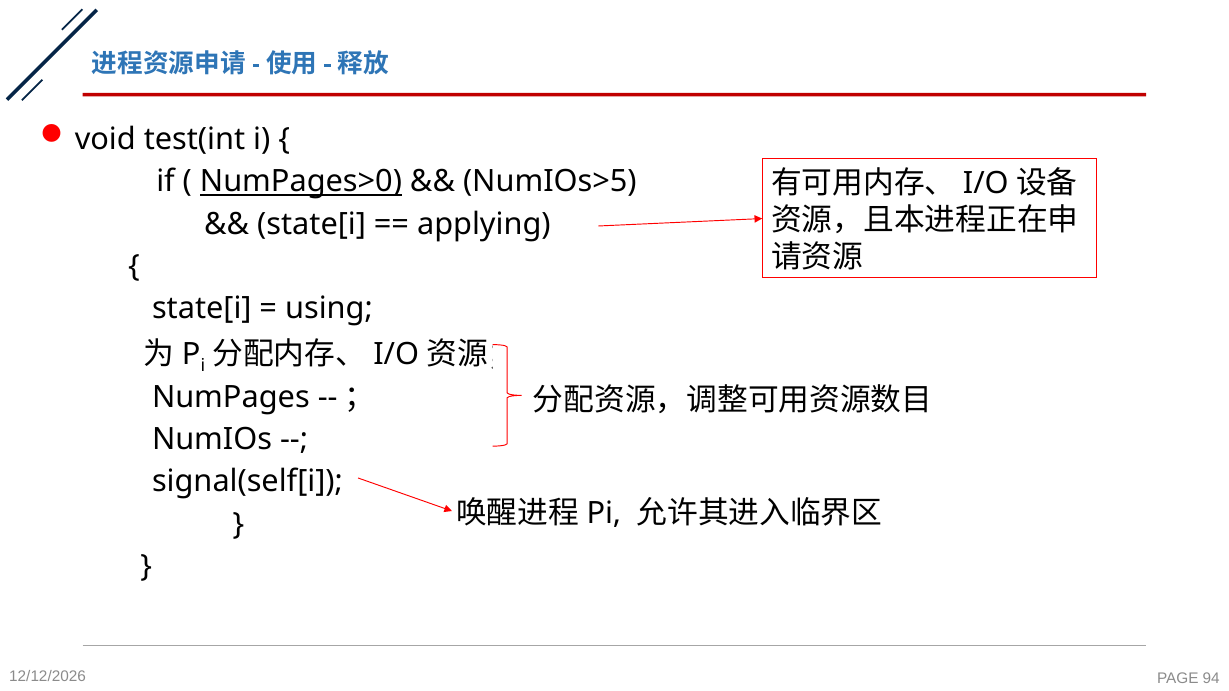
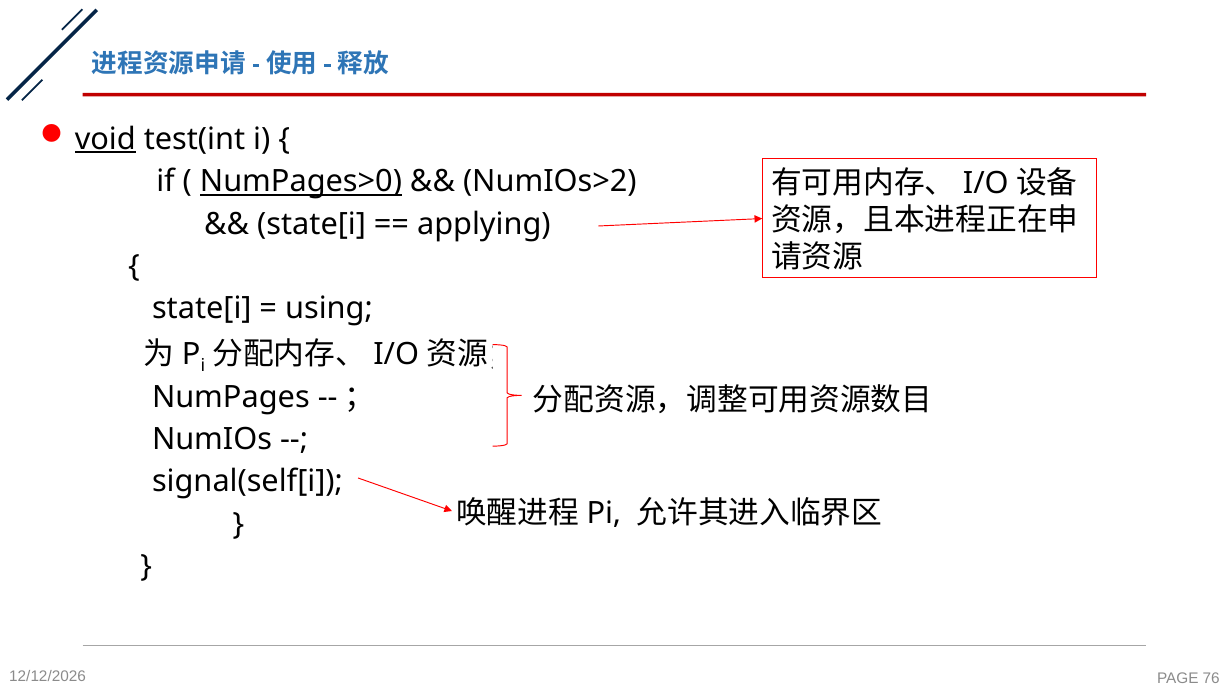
void underline: none -> present (105, 139)
NumIOs>5: NumIOs>5 -> NumIOs>2 (550, 182)
94: 94 -> 76 (1211, 679)
